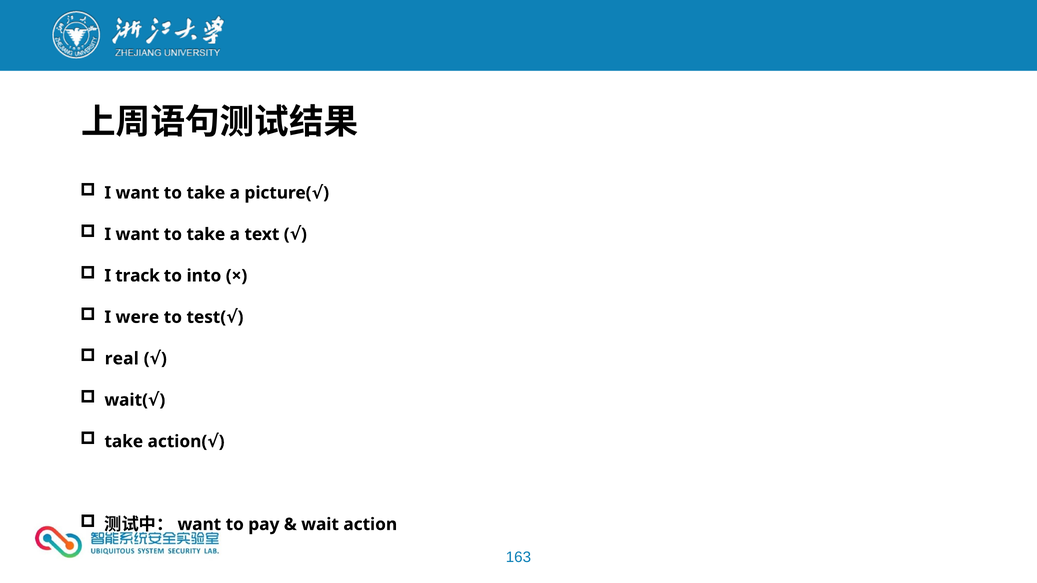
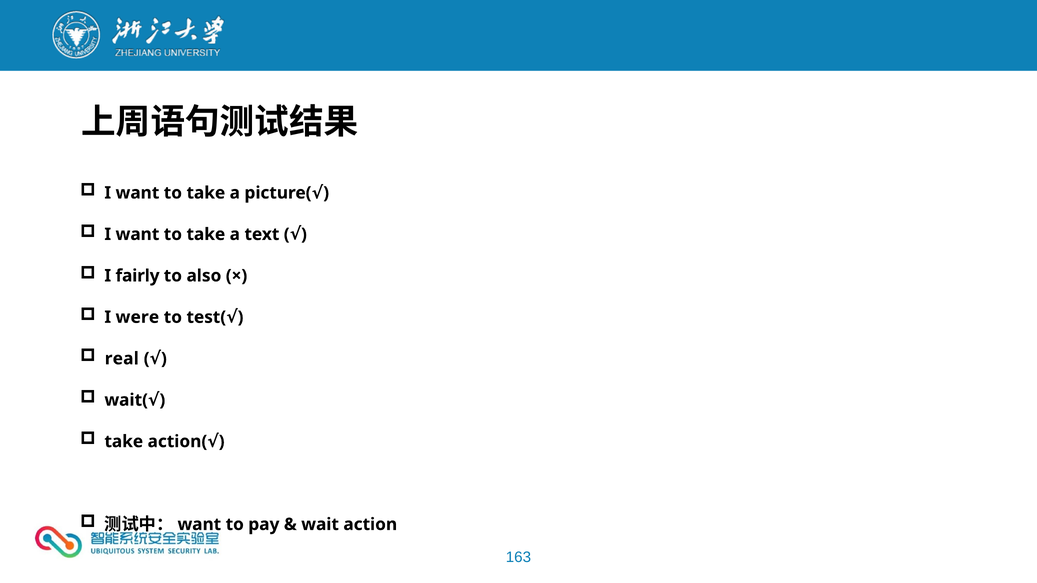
track: track -> fairly (138, 276)
into: into -> also (204, 276)
